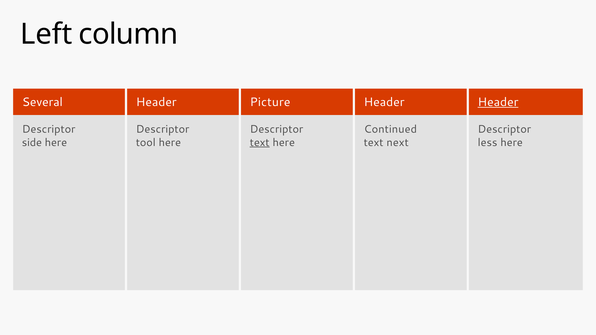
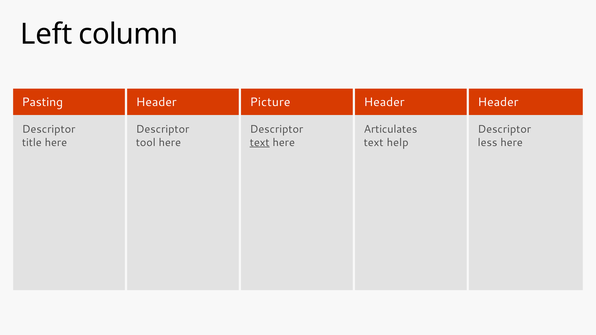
Several: Several -> Pasting (42, 102)
Header underline: present -> none (498, 102)
Continued: Continued -> Articulates (391, 129)
side: side -> title (32, 142)
next: next -> help (398, 142)
